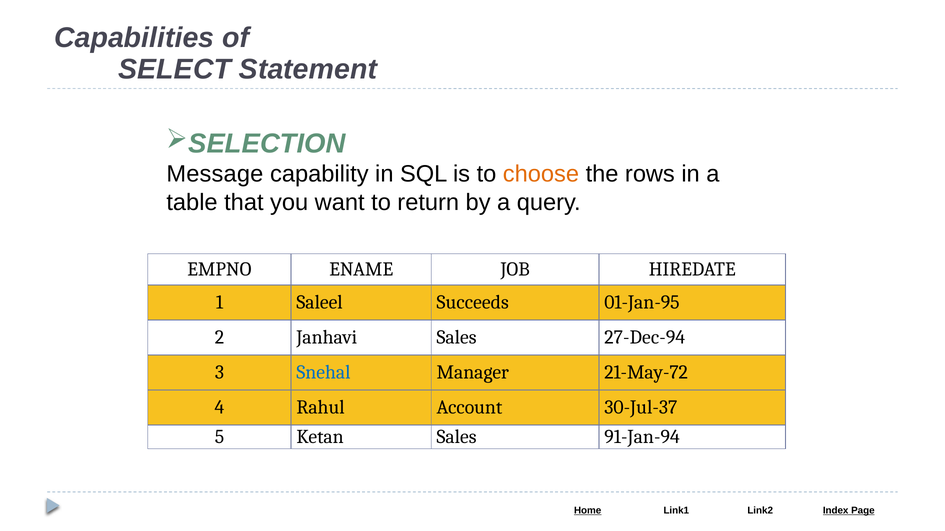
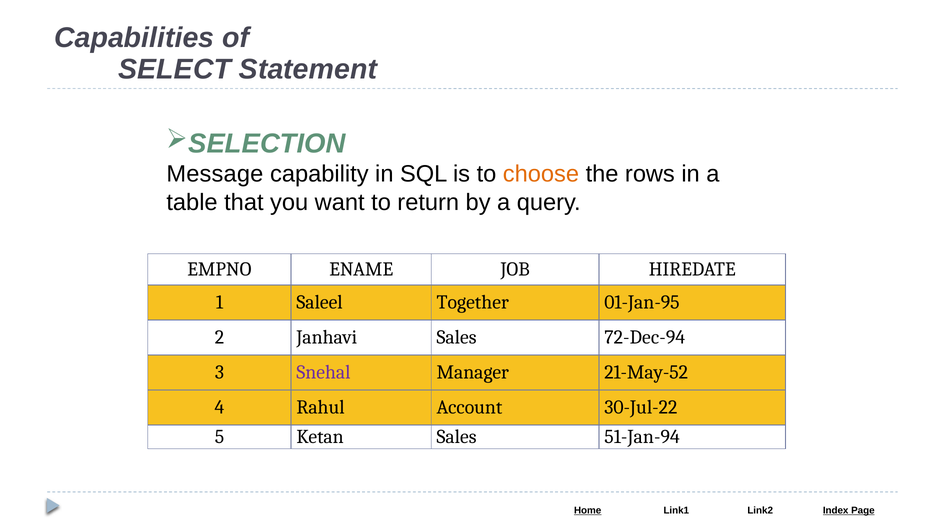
Succeeds: Succeeds -> Together (473, 303)
27-Dec-94: 27-Dec-94 -> 72-Dec-94 (645, 338)
Snehal colour: blue -> purple (324, 373)
21-May-72: 21-May-72 -> 21-May-52 (646, 373)
30-Jul-37: 30-Jul-37 -> 30-Jul-22 (641, 408)
91-Jan-94: 91-Jan-94 -> 51-Jan-94 (642, 437)
